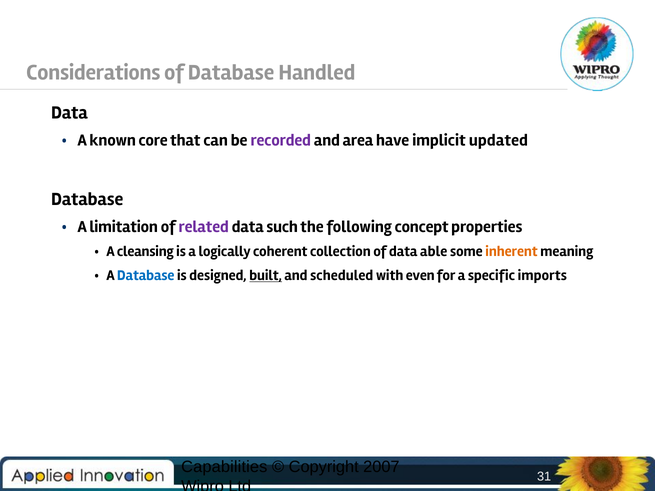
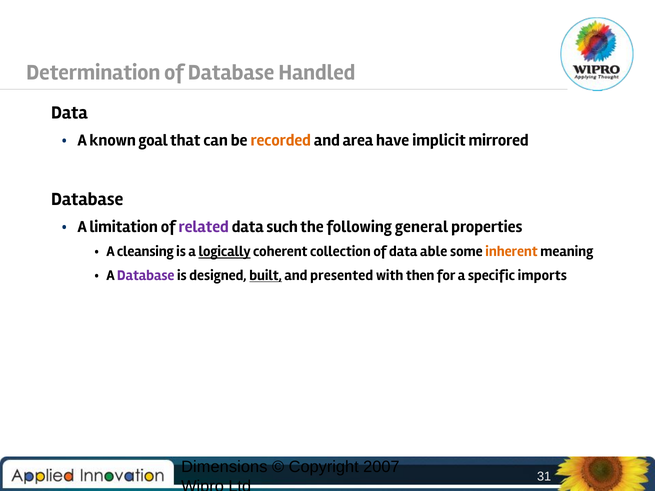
Considerations: Considerations -> Determination (93, 72)
core: core -> goal (153, 140)
recorded colour: purple -> orange (281, 140)
updated: updated -> mirrored (499, 140)
concept: concept -> general (421, 227)
logically underline: none -> present (225, 252)
Database colour: blue -> purple (146, 276)
scheduled: scheduled -> presented (342, 276)
even: even -> then (420, 276)
Capabilities: Capabilities -> Dimensions (224, 467)
